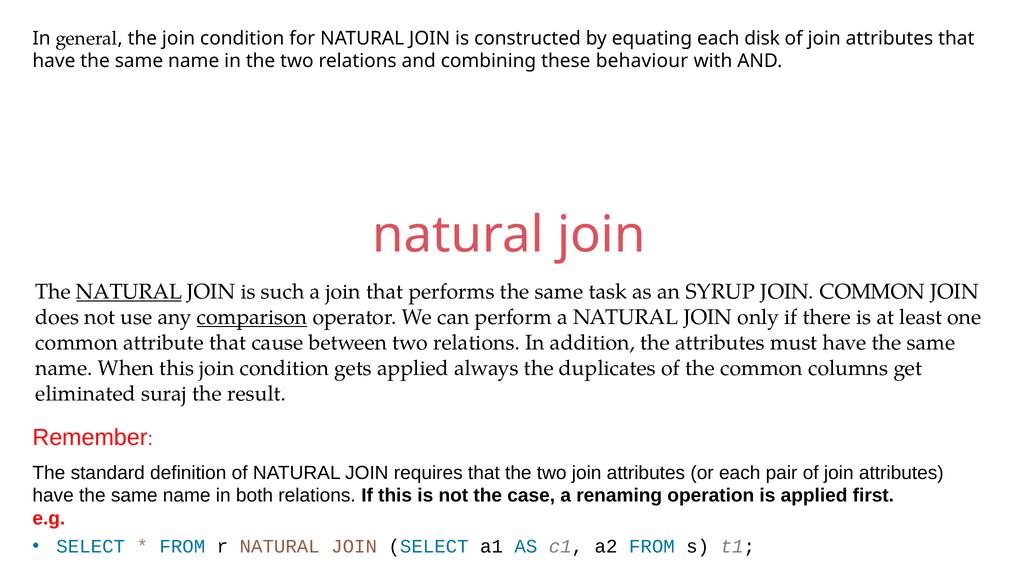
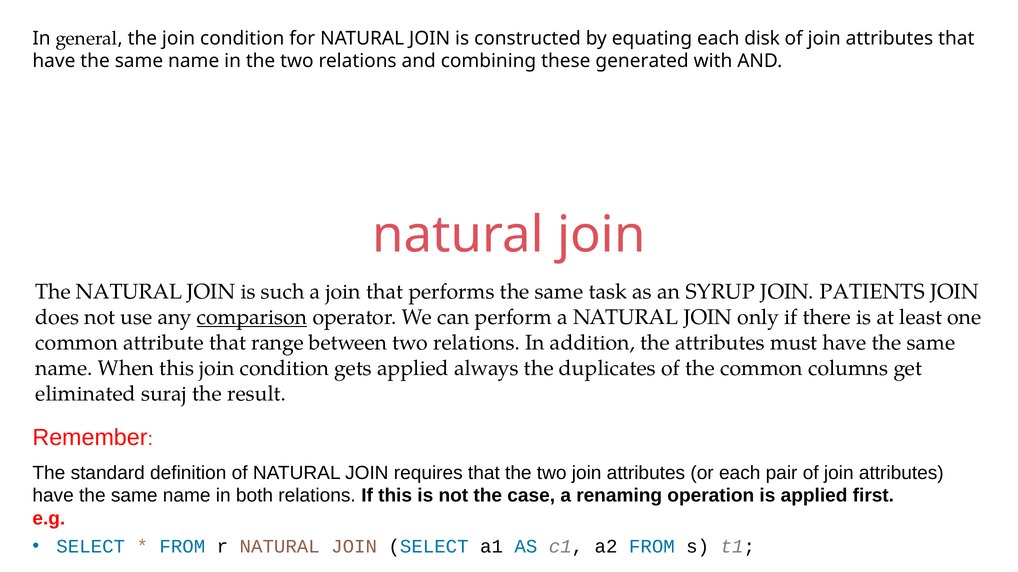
behaviour: behaviour -> generated (642, 61)
NATURAL underline: present -> none (129, 292)
JOIN COMMON: COMMON -> PATIENTS (872, 292)
cause: cause -> range (278, 343)
